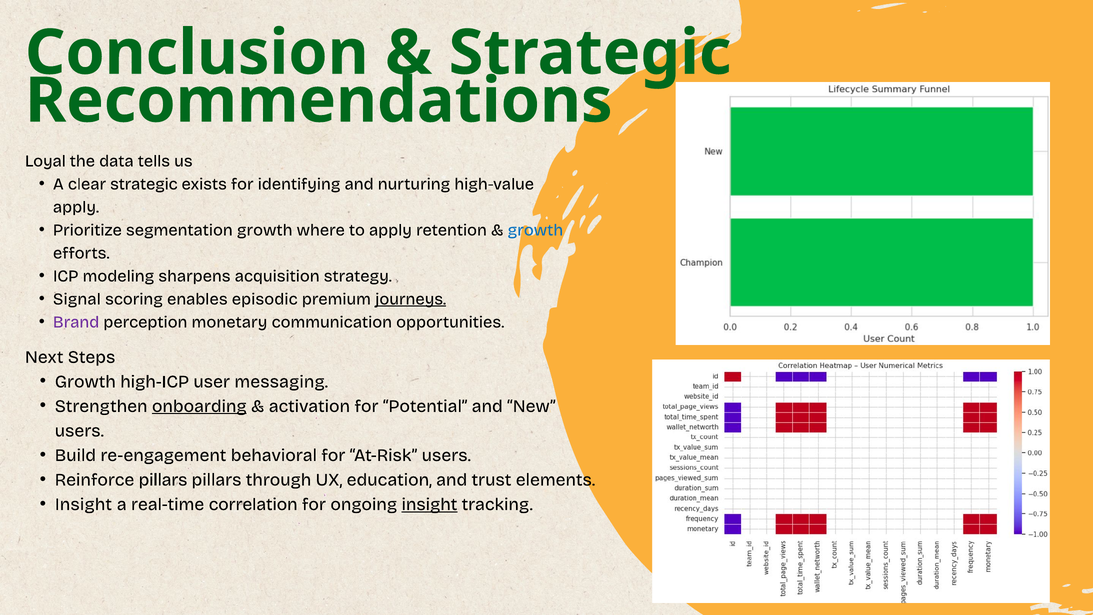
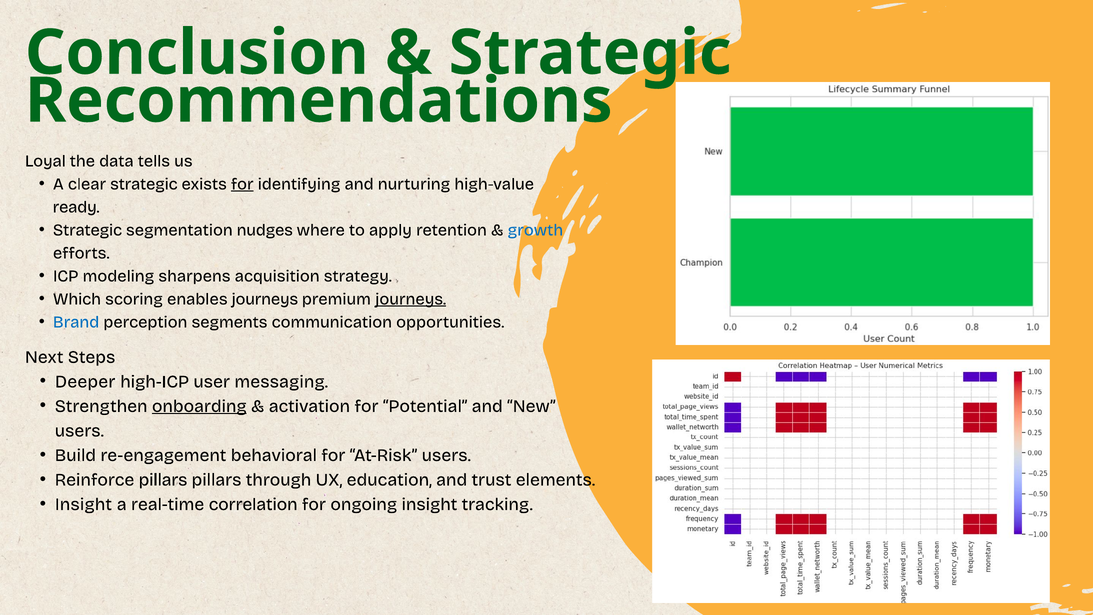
for underline: none -> present (242, 184)
apply: apply -> ready (76, 207)
Prioritize: Prioritize -> Strategic (87, 230)
segmentation growth: growth -> nudges (265, 230)
Signal: Signal -> Which (77, 299)
enables episodic: episodic -> journeys (265, 299)
Brand colour: purple -> blue (76, 322)
monetary: monetary -> segments (230, 322)
Growth: Growth -> Deeper (85, 381)
insight underline: present -> none (429, 504)
